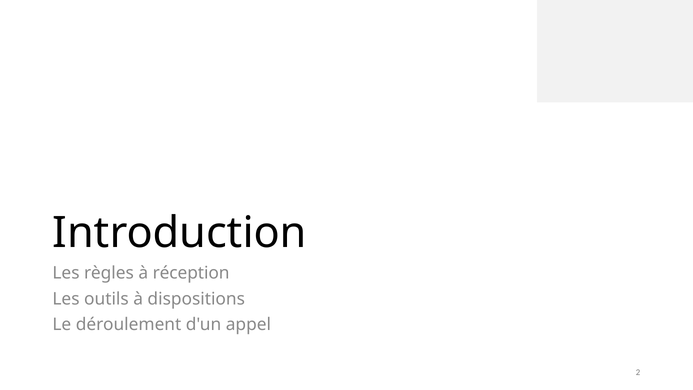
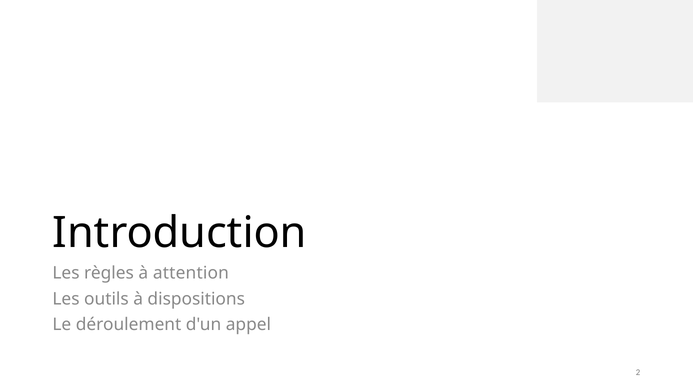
réception: réception -> attention (191, 273)
